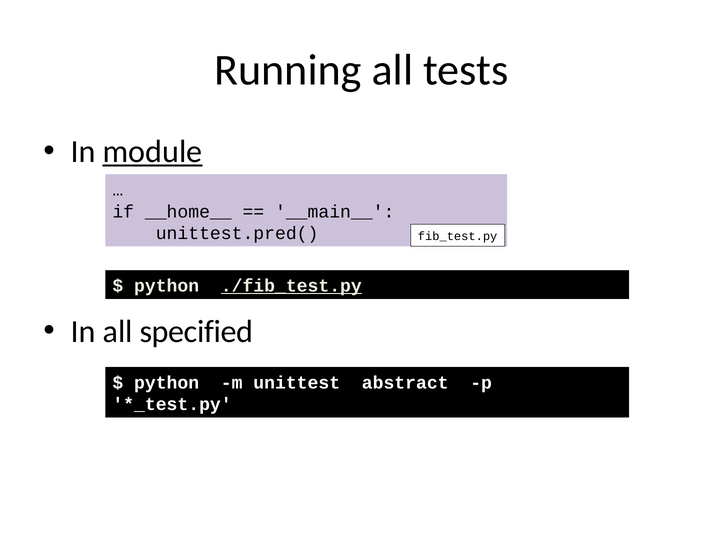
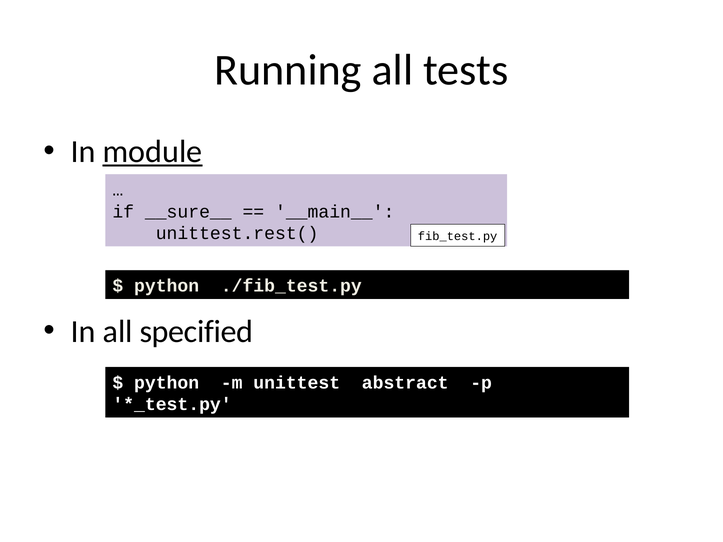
__home__: __home__ -> __sure__ (188, 212)
unittest.pred(: unittest.pred( -> unittest.rest( (237, 233)
./fib_test.py underline: present -> none (291, 286)
